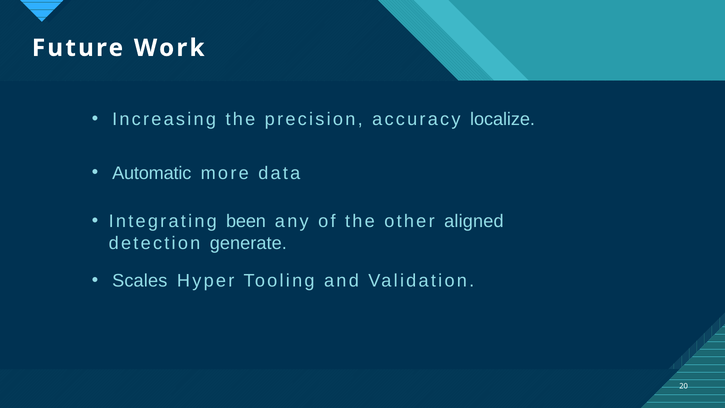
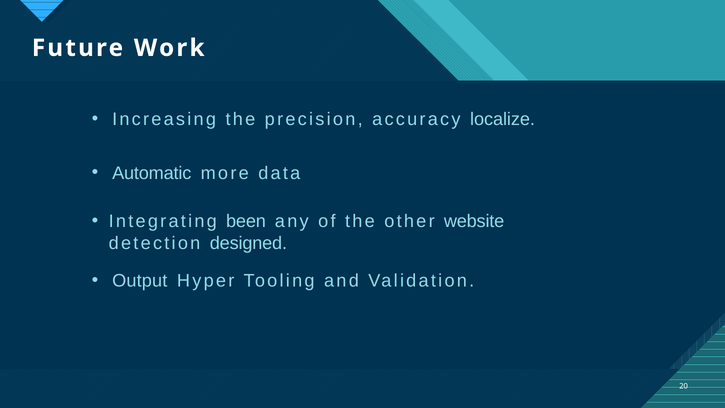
aligned: aligned -> website (474, 221)
generate: generate -> designed (248, 243)
Scales: Scales -> Output (140, 281)
